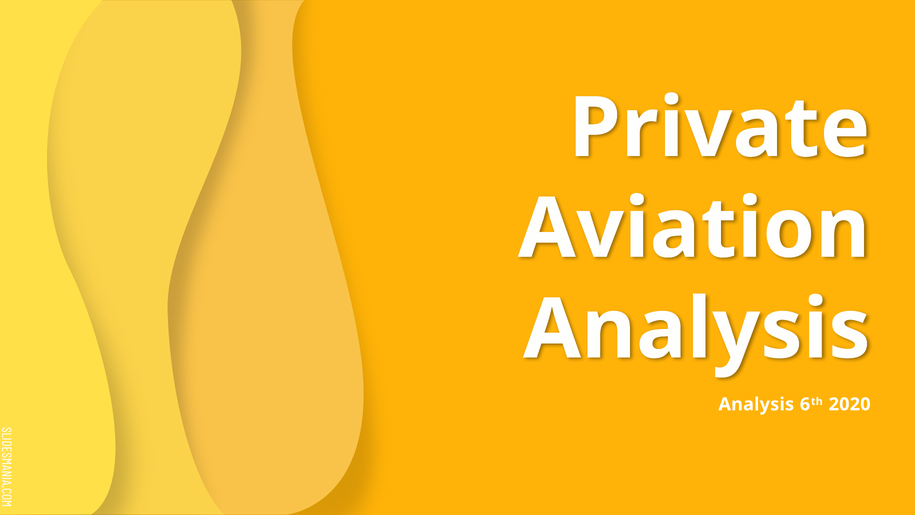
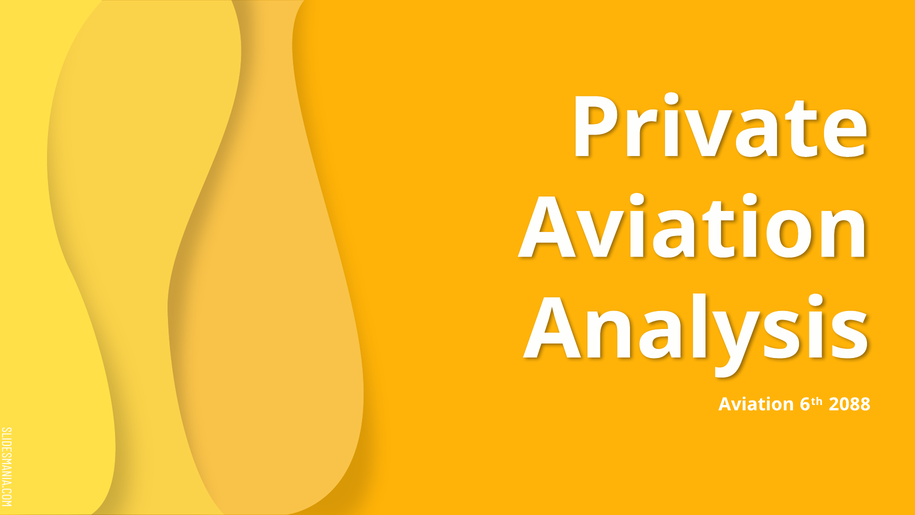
Analysis: Analysis -> Aviation (756, 404)
2020: 2020 -> 2088 (850, 404)
